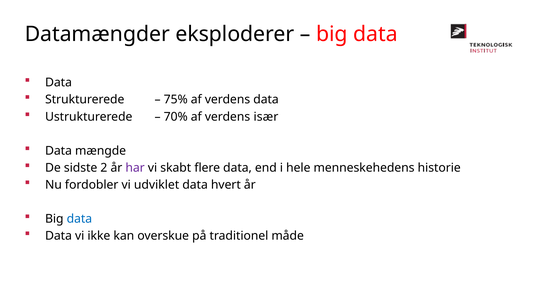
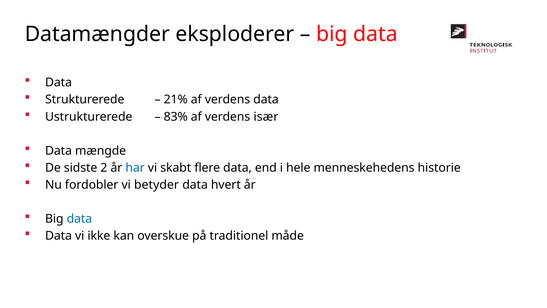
75%: 75% -> 21% (176, 100)
70%: 70% -> 83% (176, 117)
har colour: purple -> blue (135, 168)
udviklet: udviklet -> betyder (157, 185)
